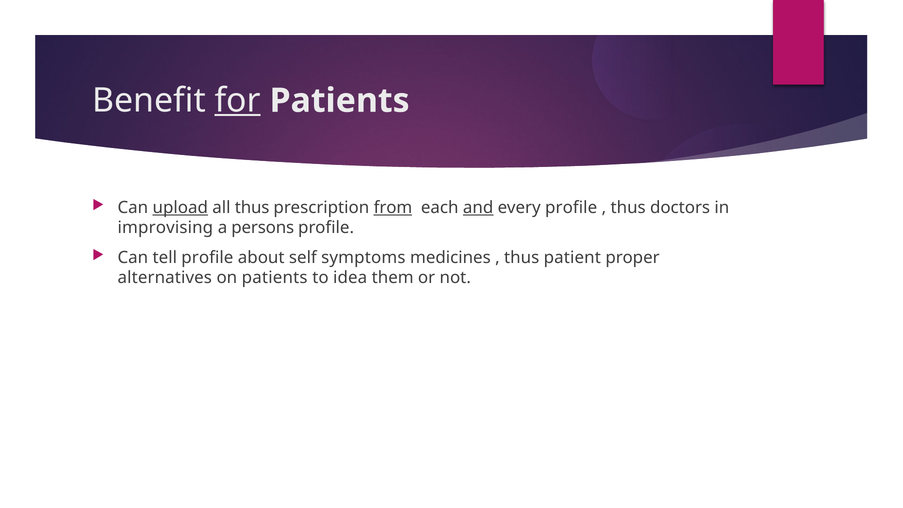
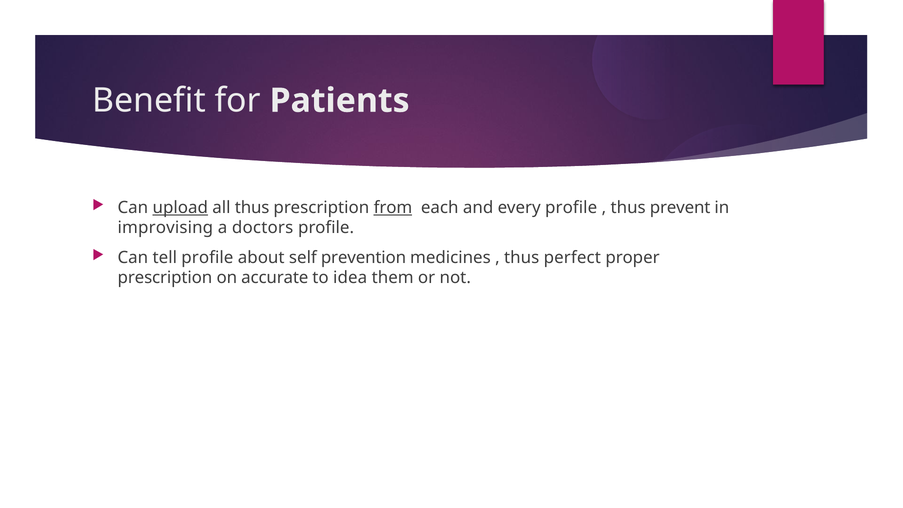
for underline: present -> none (238, 101)
and underline: present -> none (478, 208)
doctors: doctors -> prevent (680, 208)
persons: persons -> doctors (263, 228)
symptoms: symptoms -> prevention (363, 258)
patient: patient -> perfect (572, 258)
alternatives: alternatives -> prescription (165, 278)
on patients: patients -> accurate (275, 278)
